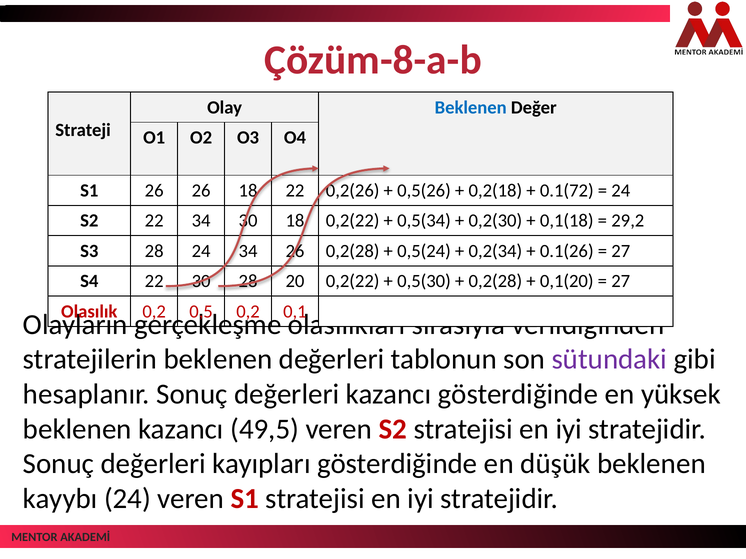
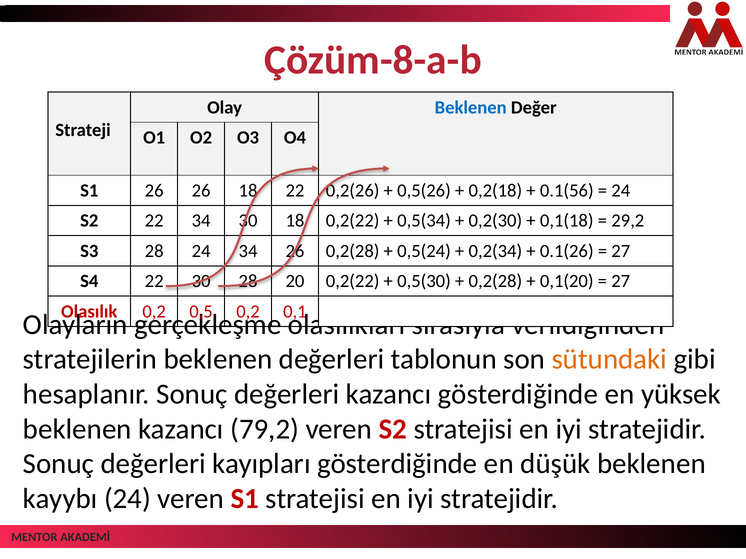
0.1(72: 0.1(72 -> 0.1(56 (567, 191)
sütundaki colour: purple -> orange (609, 360)
49,5: 49,5 -> 79,2 (265, 429)
